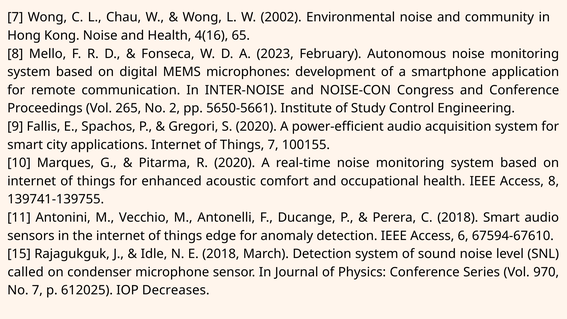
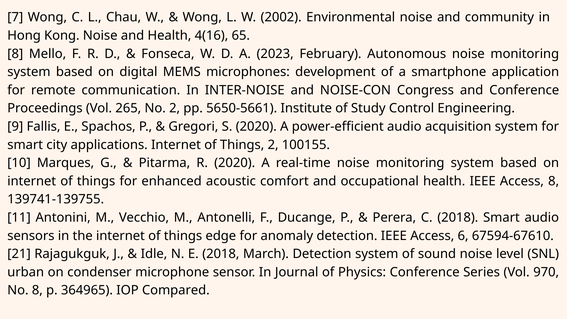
Things 7: 7 -> 2 (273, 145)
15: 15 -> 21 (19, 254)
called: called -> urban (26, 272)
No 7: 7 -> 8 (37, 290)
612025: 612025 -> 364965 (87, 290)
Decreases: Decreases -> Compared (176, 290)
